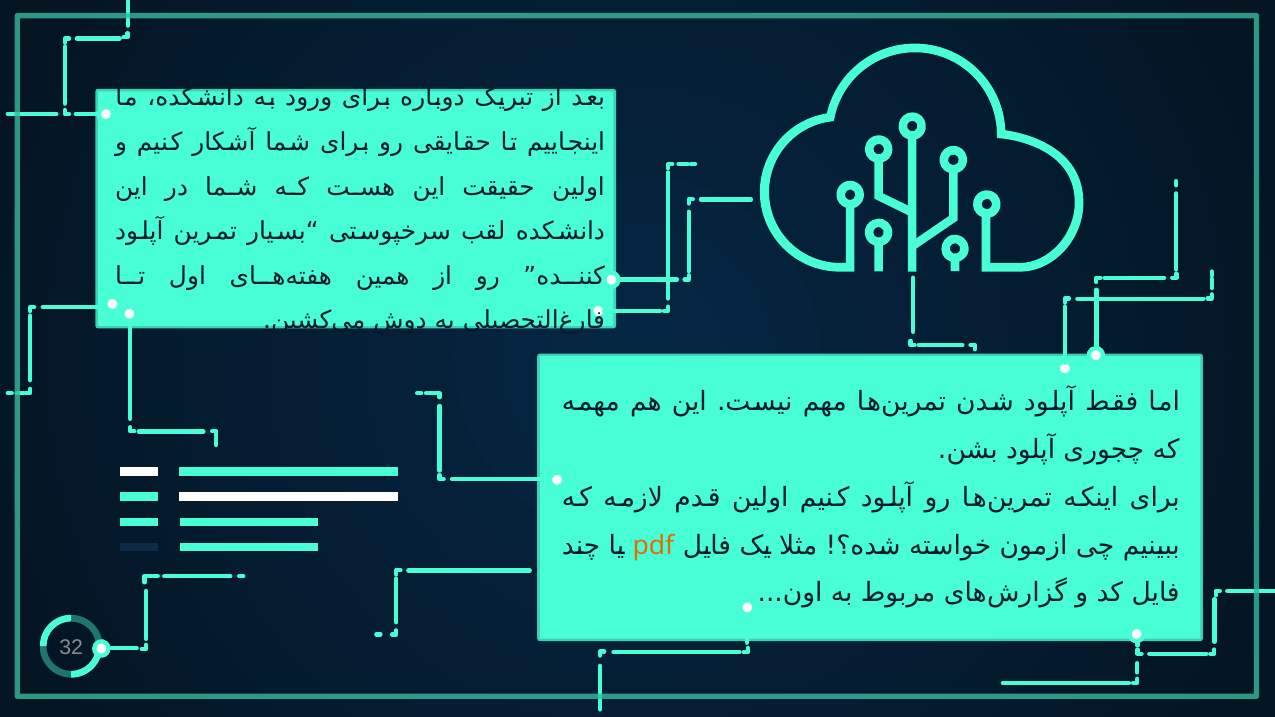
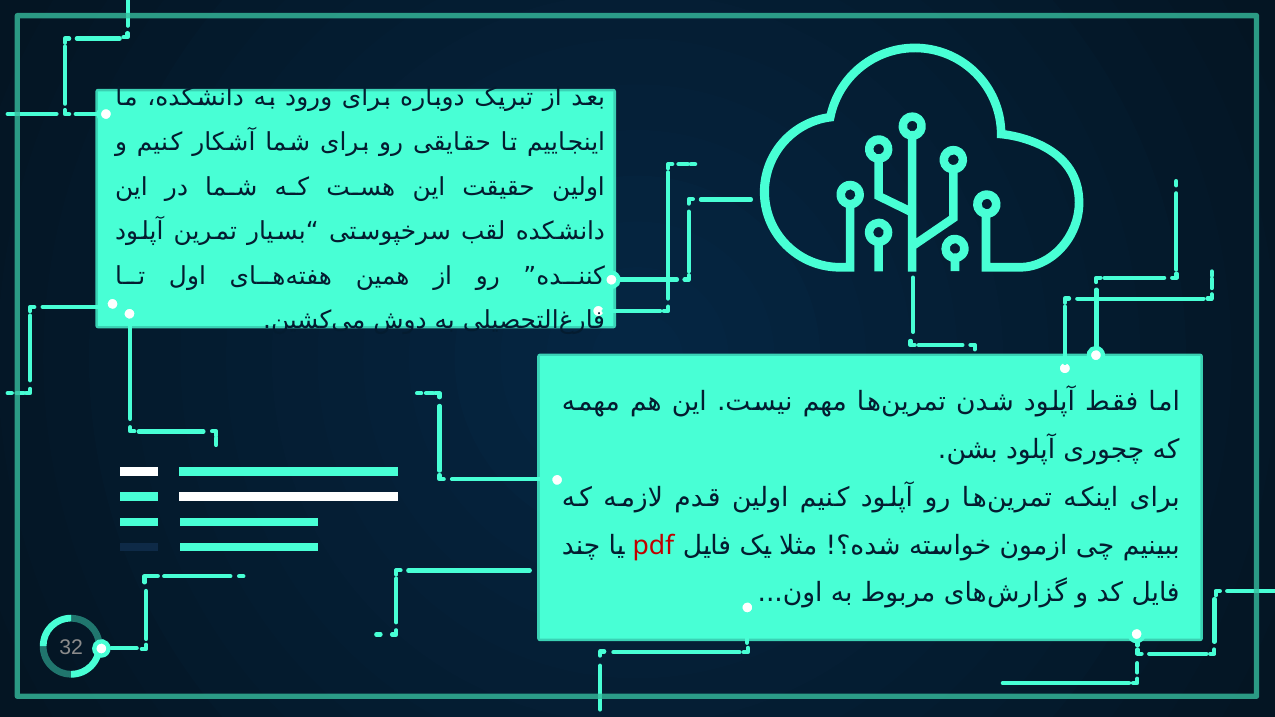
pdf colour: orange -> red (653, 545)
